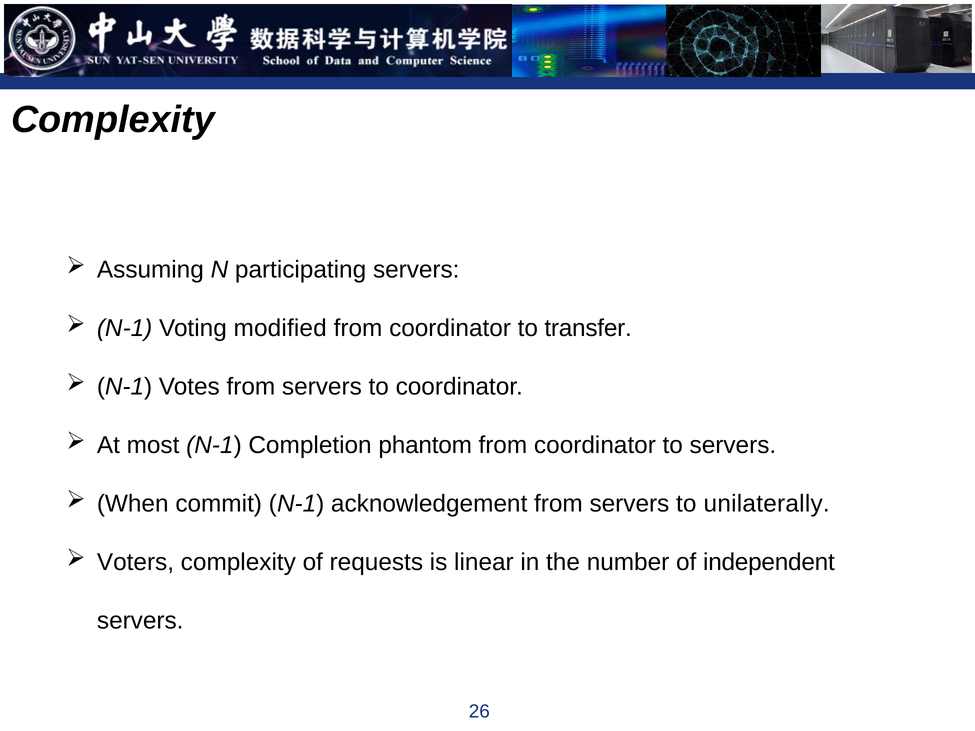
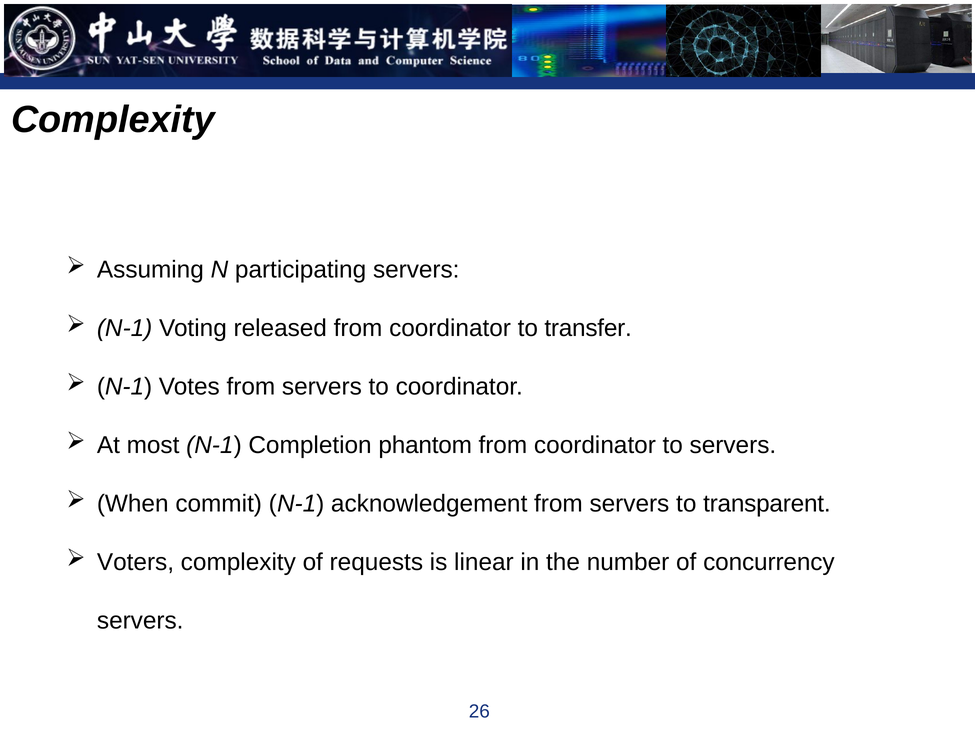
modified: modified -> released (280, 328)
unilaterally: unilaterally -> transparent (767, 504)
independent: independent -> concurrency (769, 562)
